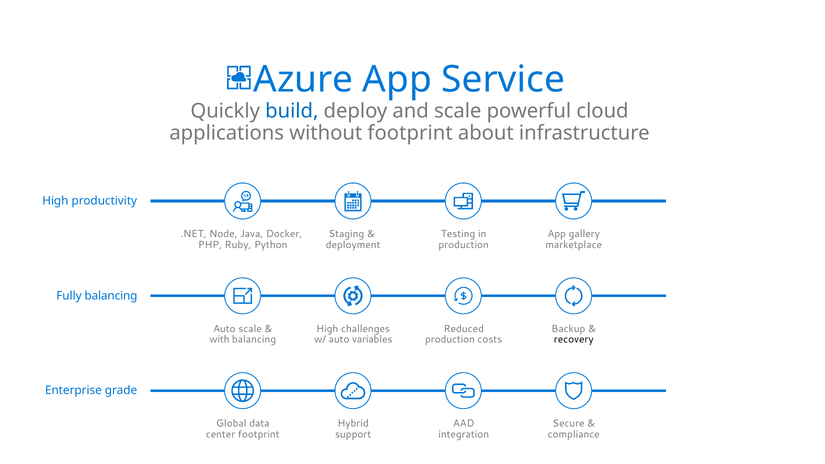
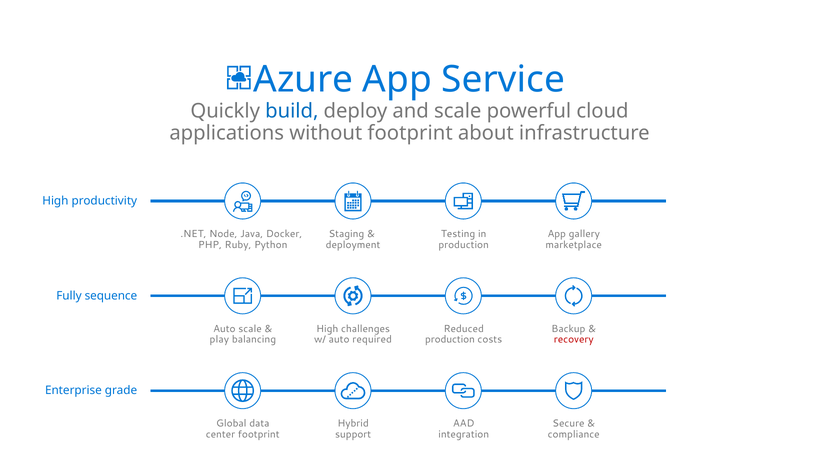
Fully balancing: balancing -> sequence (111, 296)
with: with -> play (219, 340)
variables: variables -> required (372, 340)
recovery colour: black -> red (574, 340)
